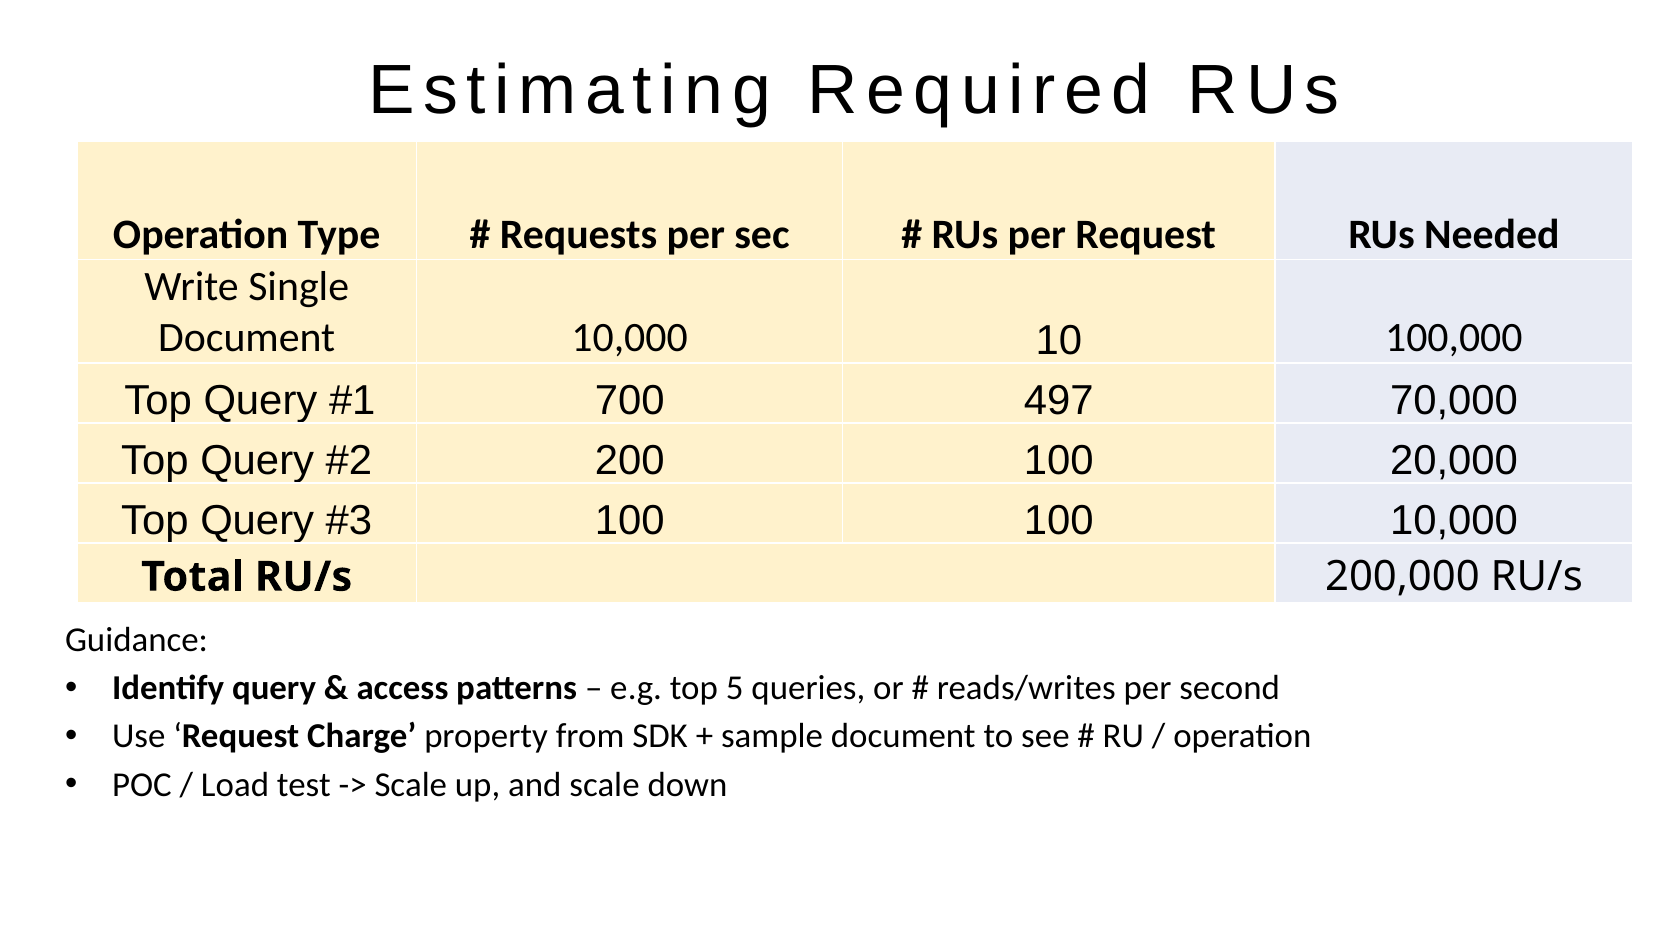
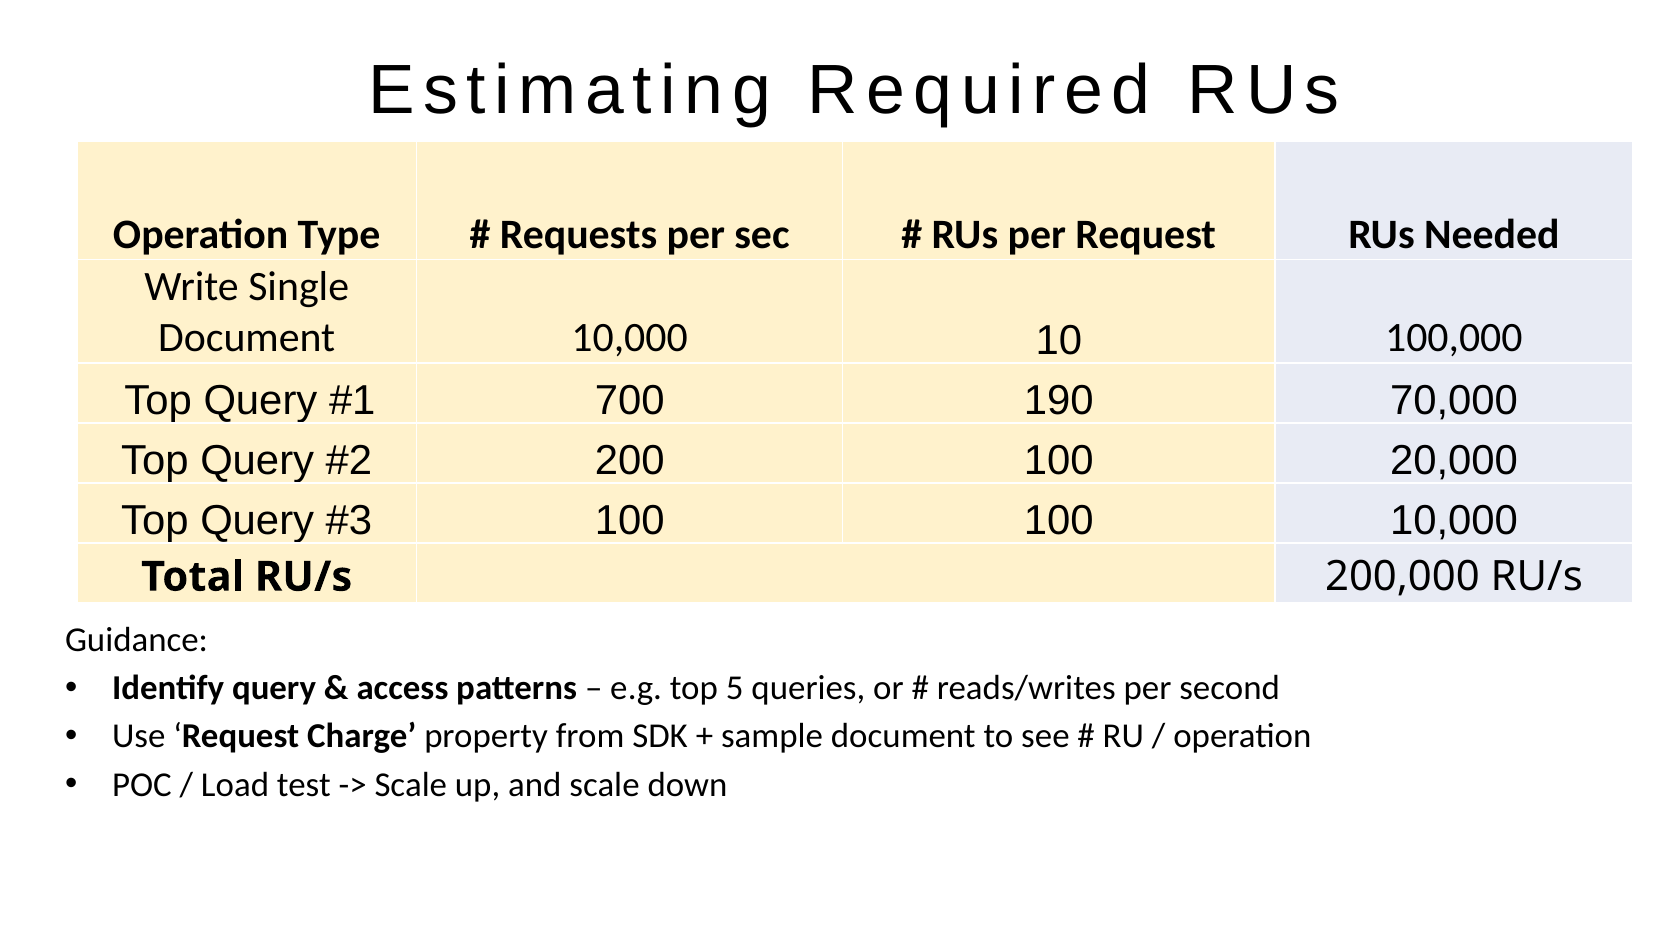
497: 497 -> 190 (1059, 400)
